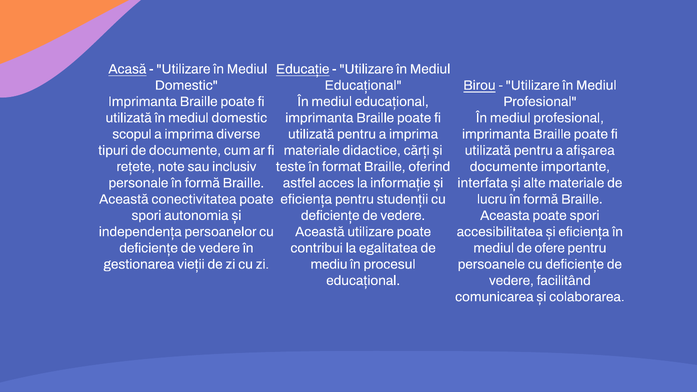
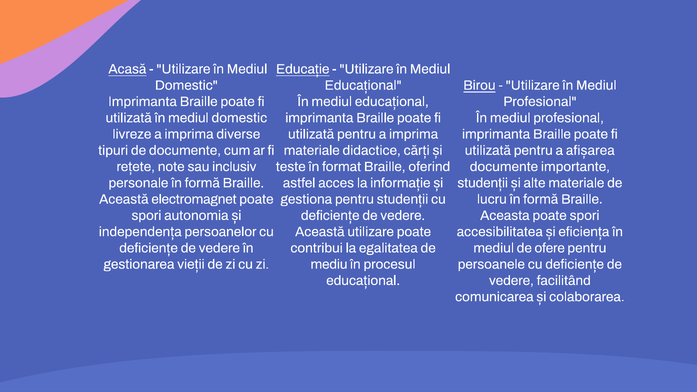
scopul: scopul -> livreze (132, 134)
interfata: interfata -> studenții (483, 183)
conectivitatea: conectivitatea -> electromagnet (194, 199)
eficiența: eficiența -> gestiona (306, 199)
